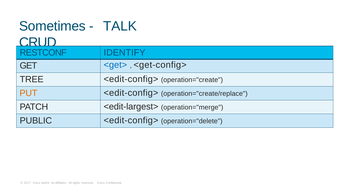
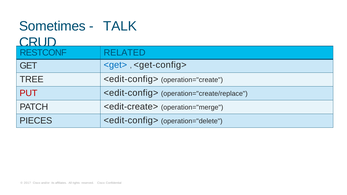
IDENTIFY: IDENTIFY -> RELATED (125, 53)
PUT colour: orange -> red (28, 93)
<edit-largest>: <edit-largest> -> <edit-create> (131, 107)
PUBLIC: PUBLIC -> PIECES (36, 121)
